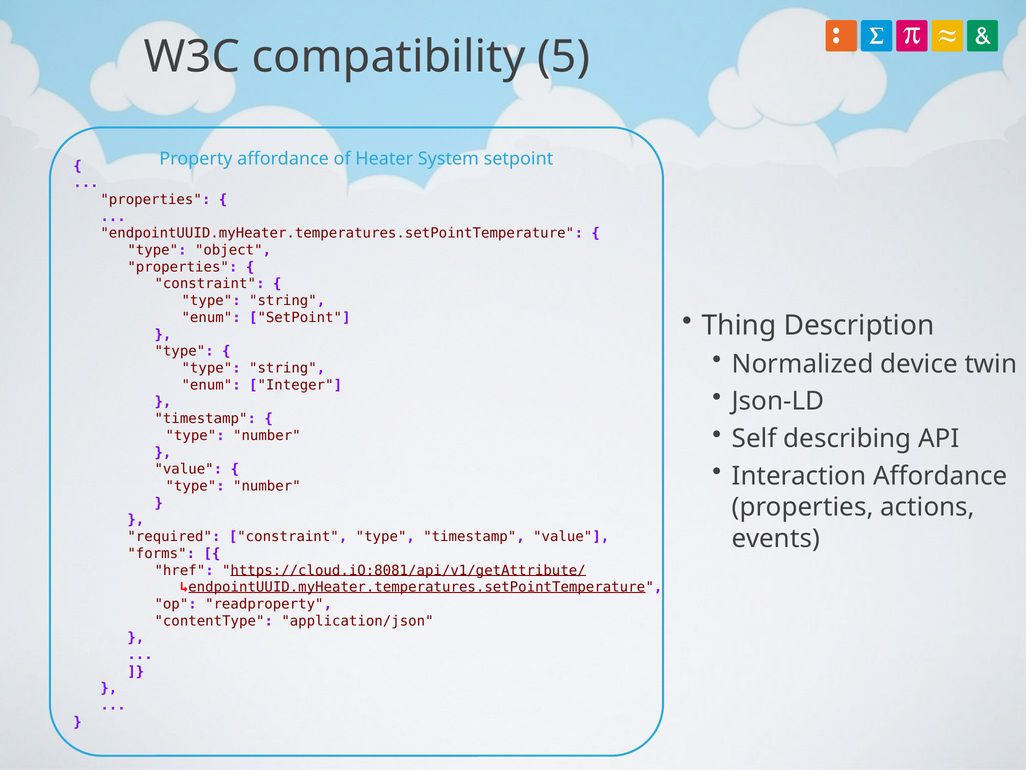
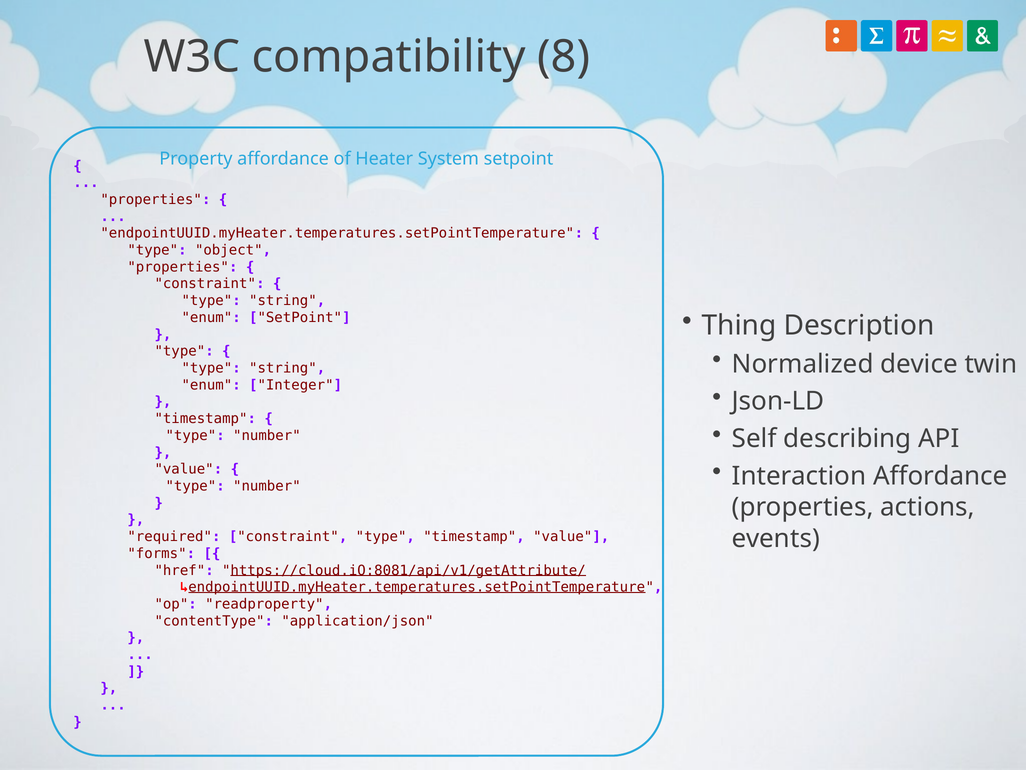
5: 5 -> 8 (564, 57)
